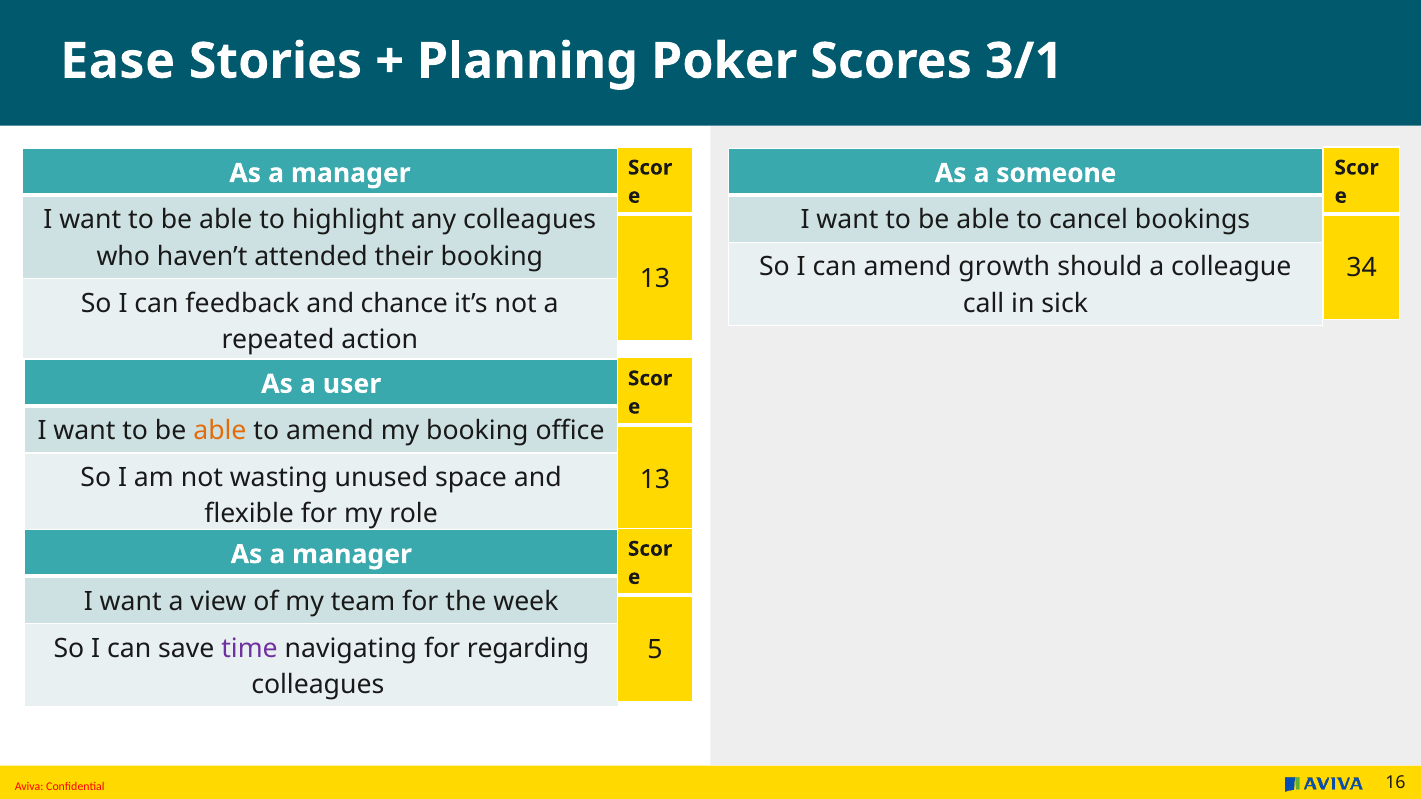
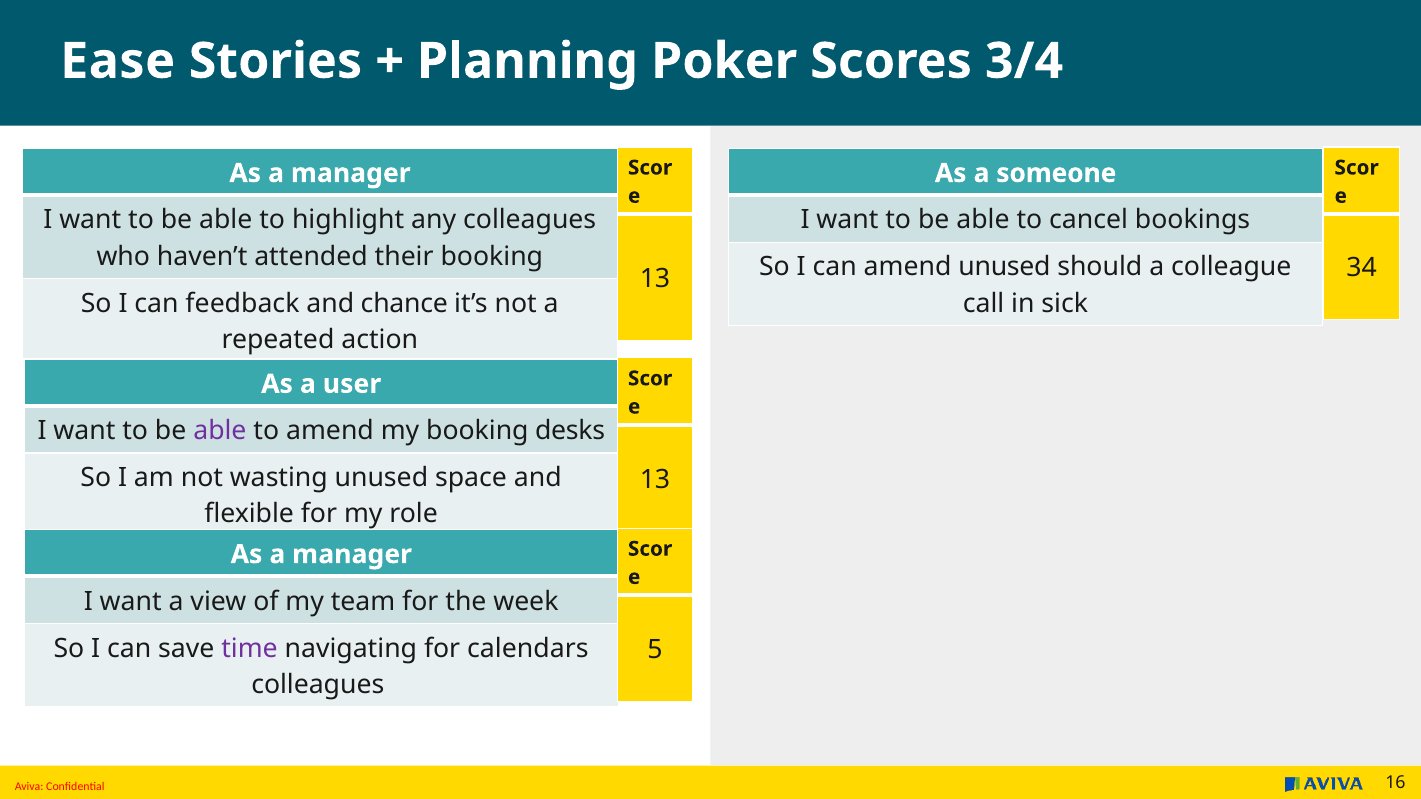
3/1: 3/1 -> 3/4 (1024, 61)
amend growth: growth -> unused (1004, 267)
able colour: orange -> purple (220, 431)
office: office -> desks (570, 431)
regarding: regarding -> calendars (528, 648)
